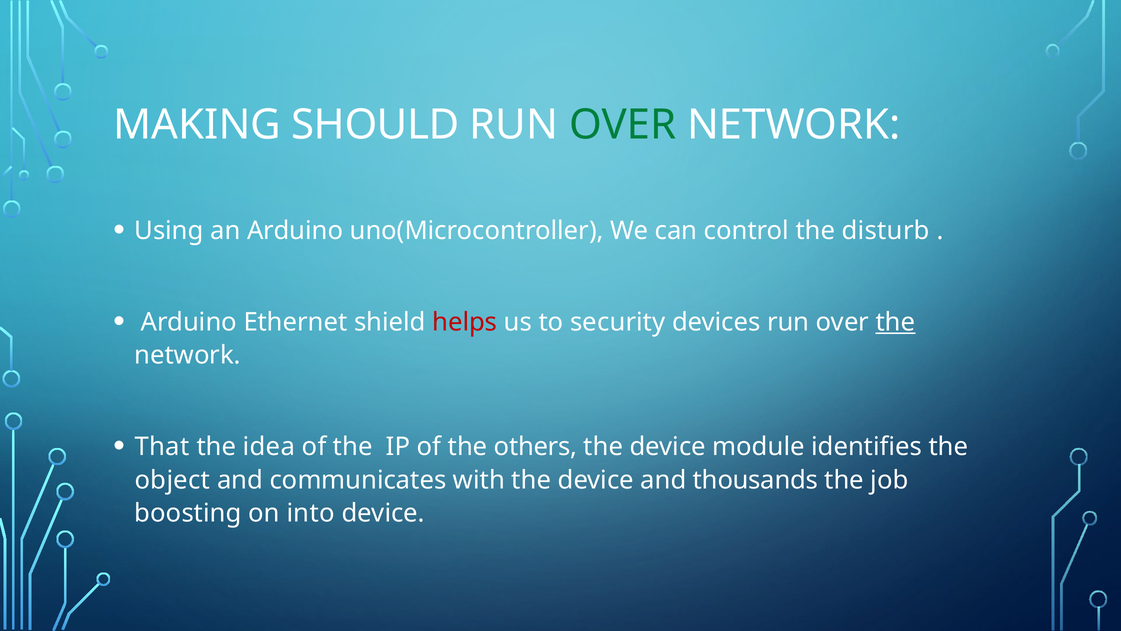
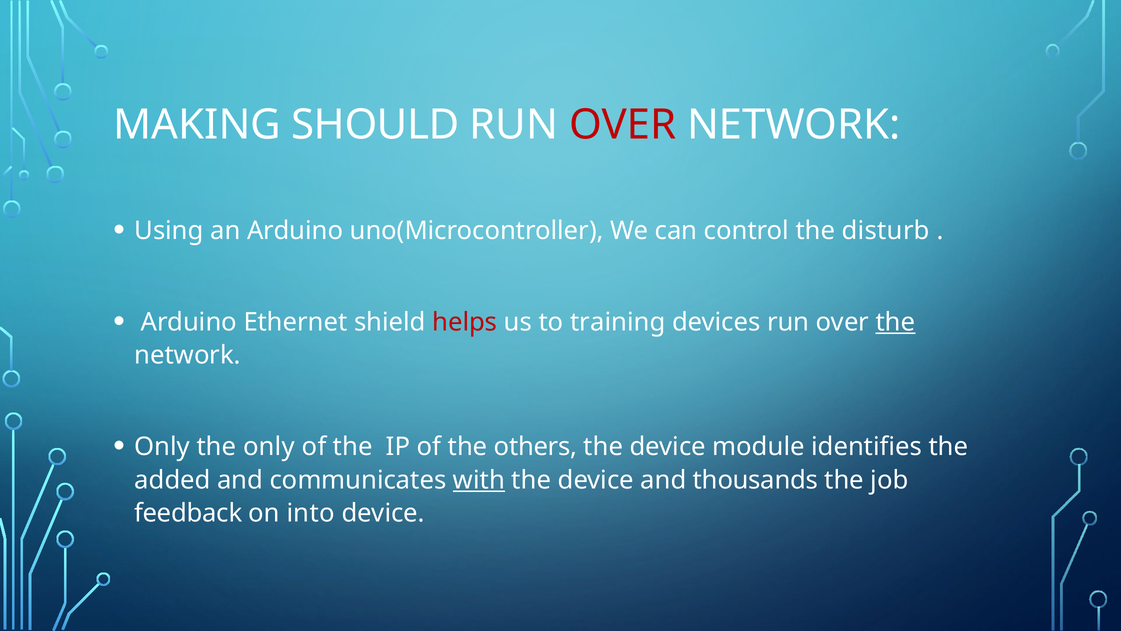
OVER colour: green -> red (623, 125)
security: security -> training (618, 322)
That: That -> Only (162, 446)
the idea: idea -> only (269, 446)
object: object -> added (172, 480)
with underline: none -> present (479, 480)
boosting: boosting -> feedback (188, 513)
